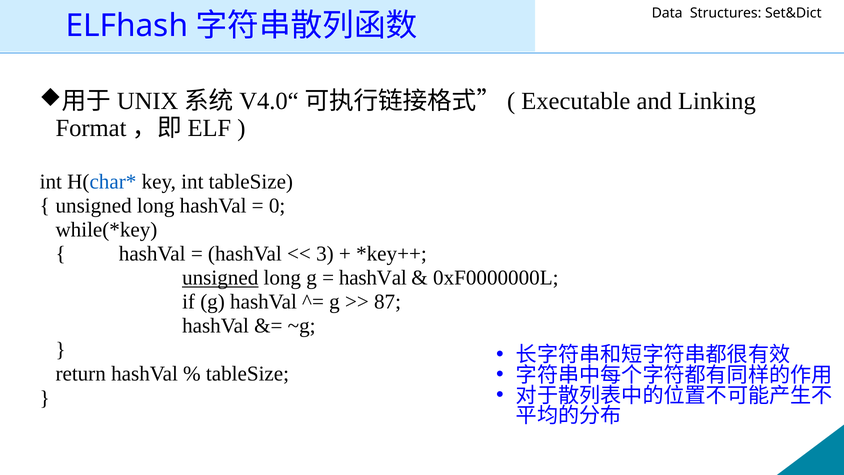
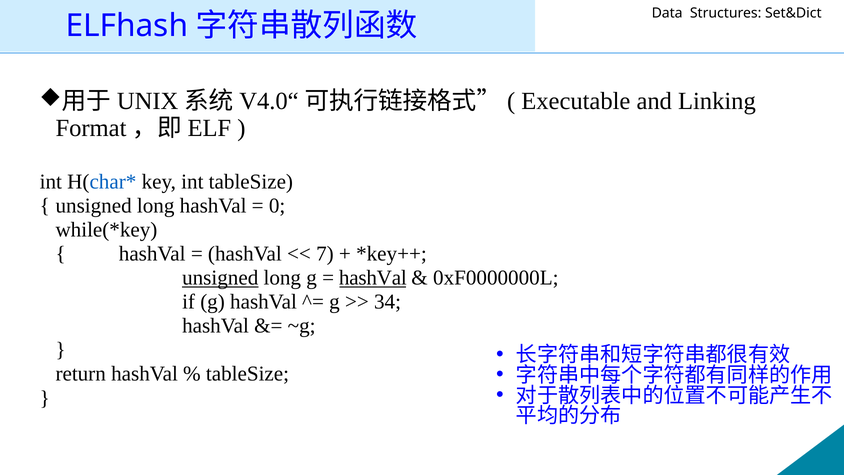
3: 3 -> 7 (325, 254)
hashVal underline: none -> present (373, 278)
87: 87 -> 34 (388, 302)
